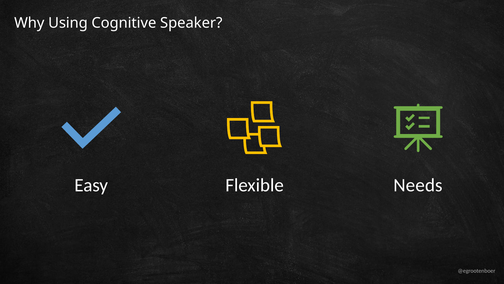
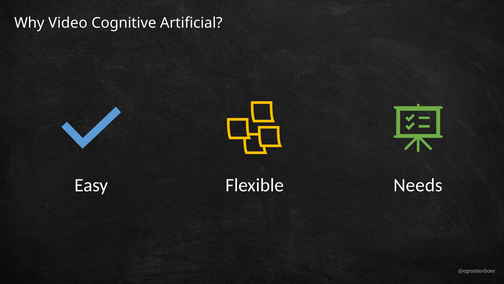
Using: Using -> Video (68, 23)
Speaker: Speaker -> Artificial (191, 23)
